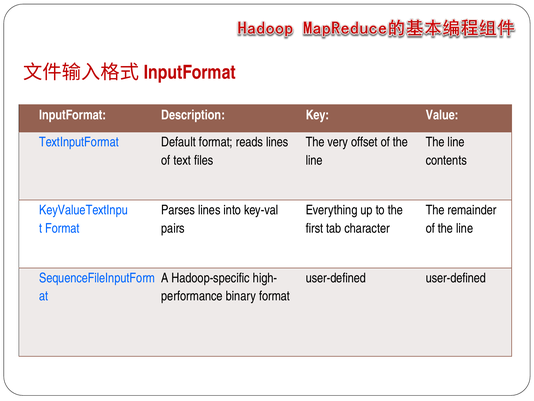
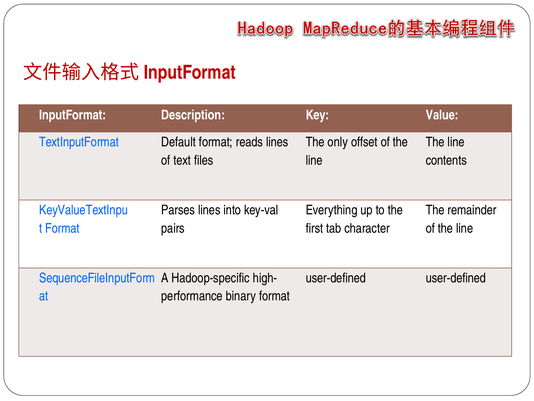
very: very -> only (338, 142)
